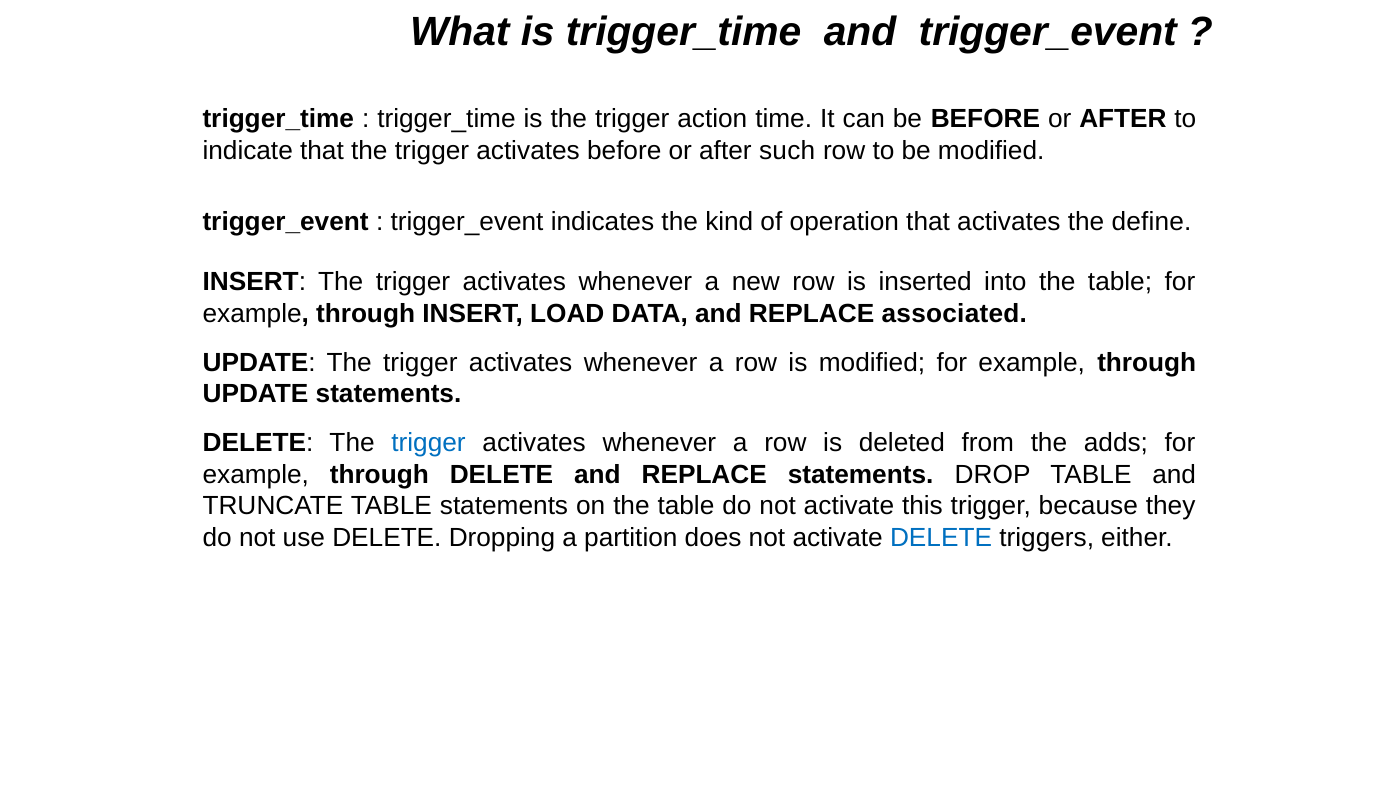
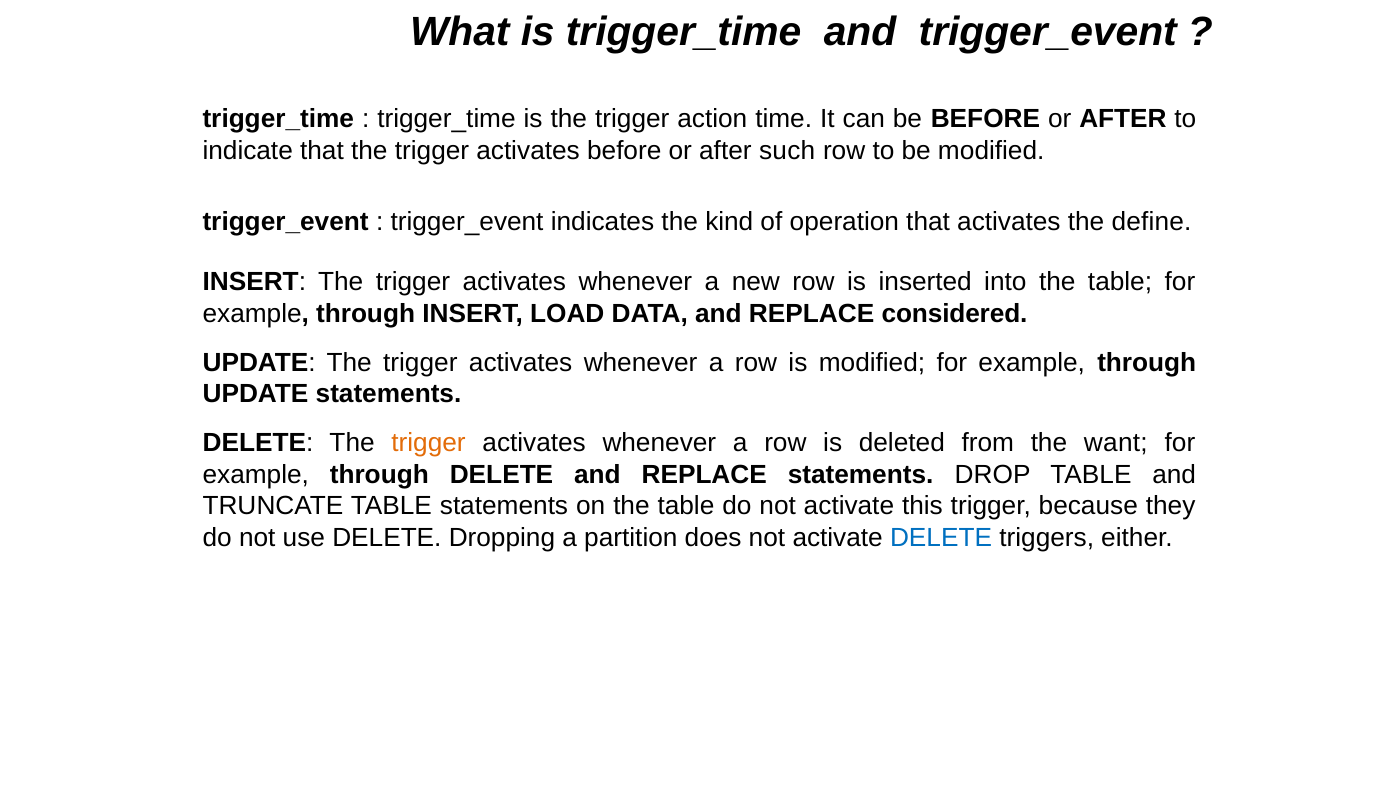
associated: associated -> considered (954, 314)
trigger colour: blue -> orange (429, 443)
adds: adds -> want (1116, 443)
